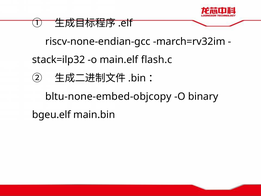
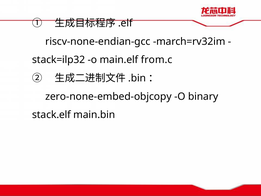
flash.c: flash.c -> from.c (157, 60)
bltu-none-embed-objcopy: bltu-none-embed-objcopy -> zero-none-embed-objcopy (108, 96)
bgeu.elf: bgeu.elf -> stack.elf (51, 115)
